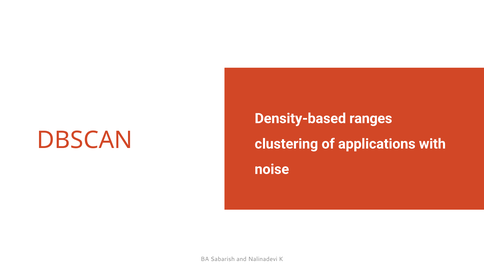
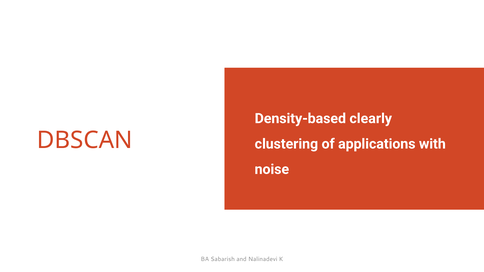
ranges: ranges -> clearly (371, 119)
